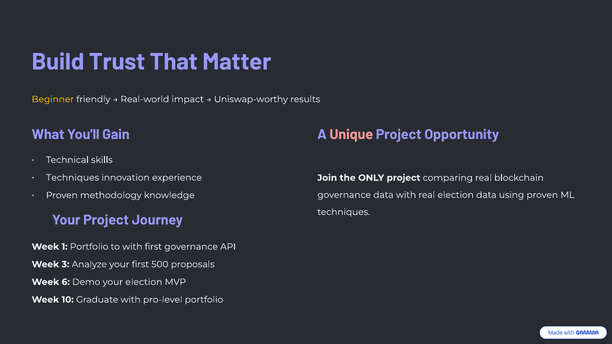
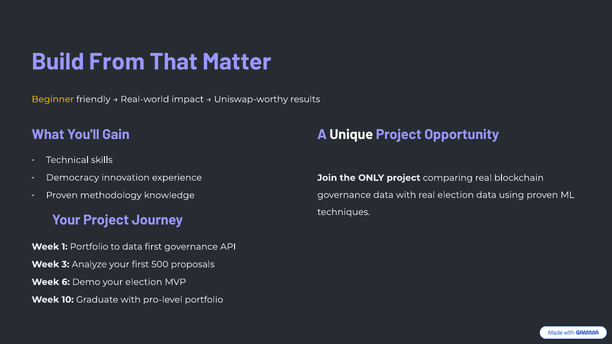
Trust: Trust -> From (117, 62)
Unique colour: pink -> white (351, 135)
Techniques: Techniques -> Democracy (73, 178)
to with: with -> data (132, 247)
